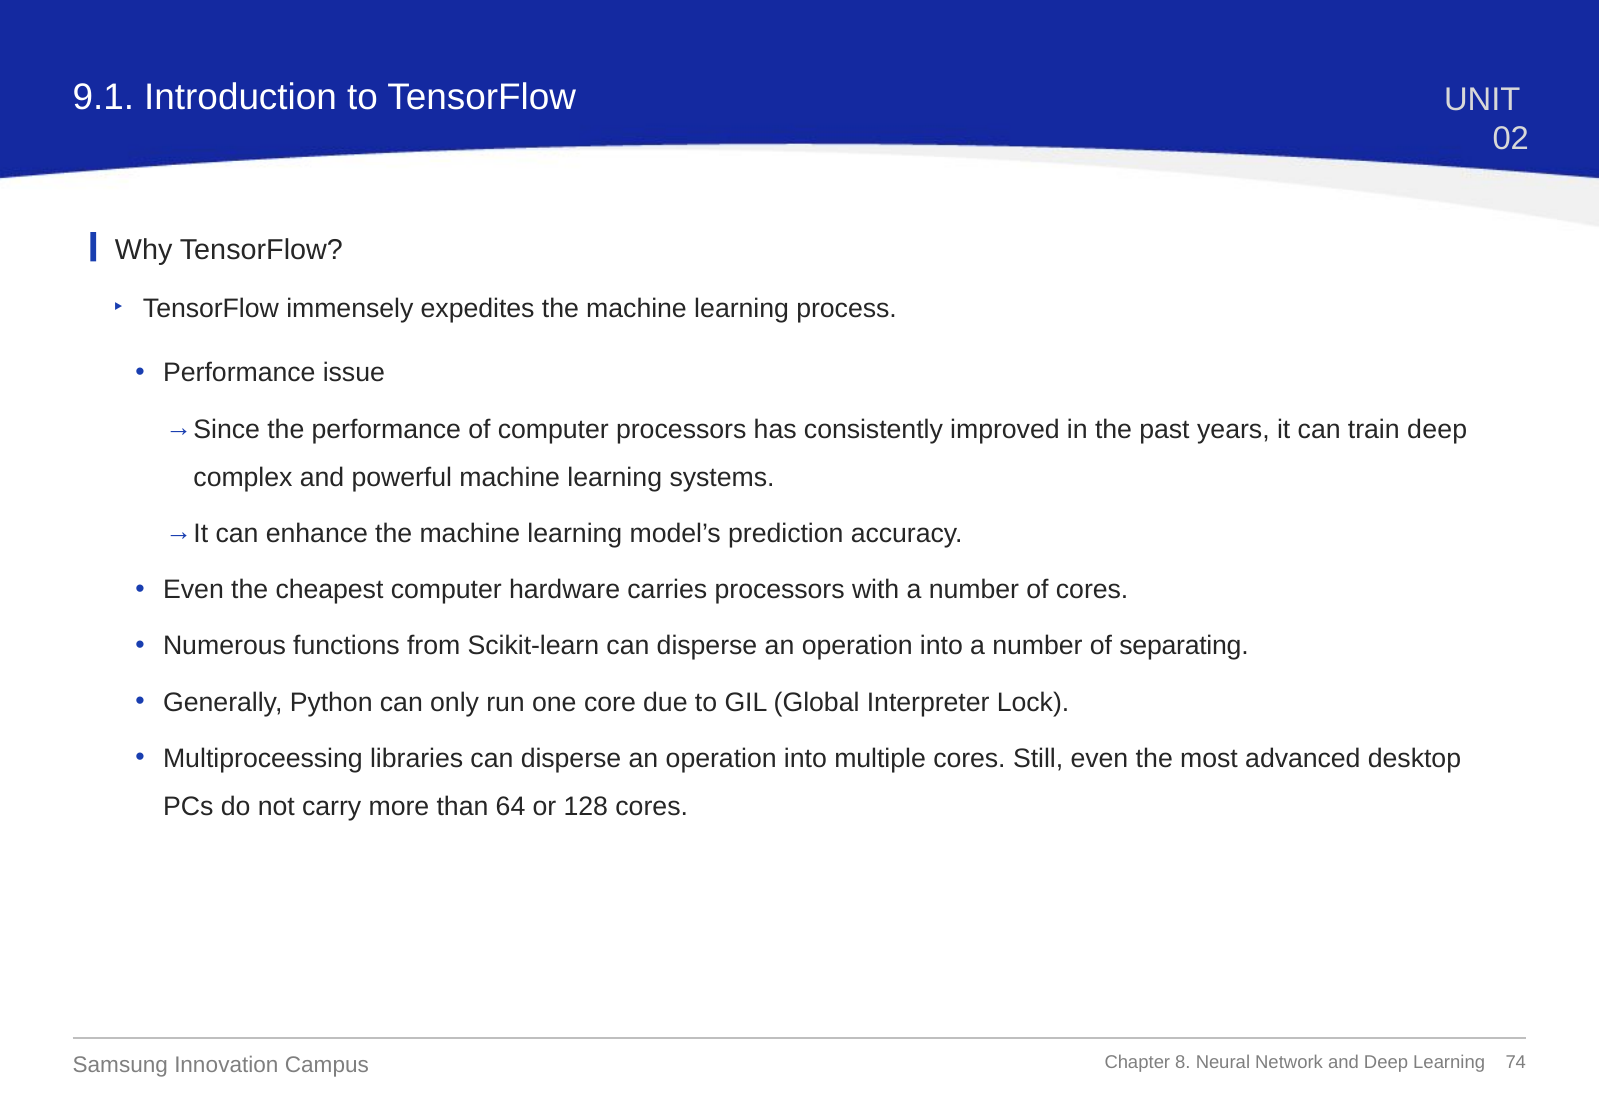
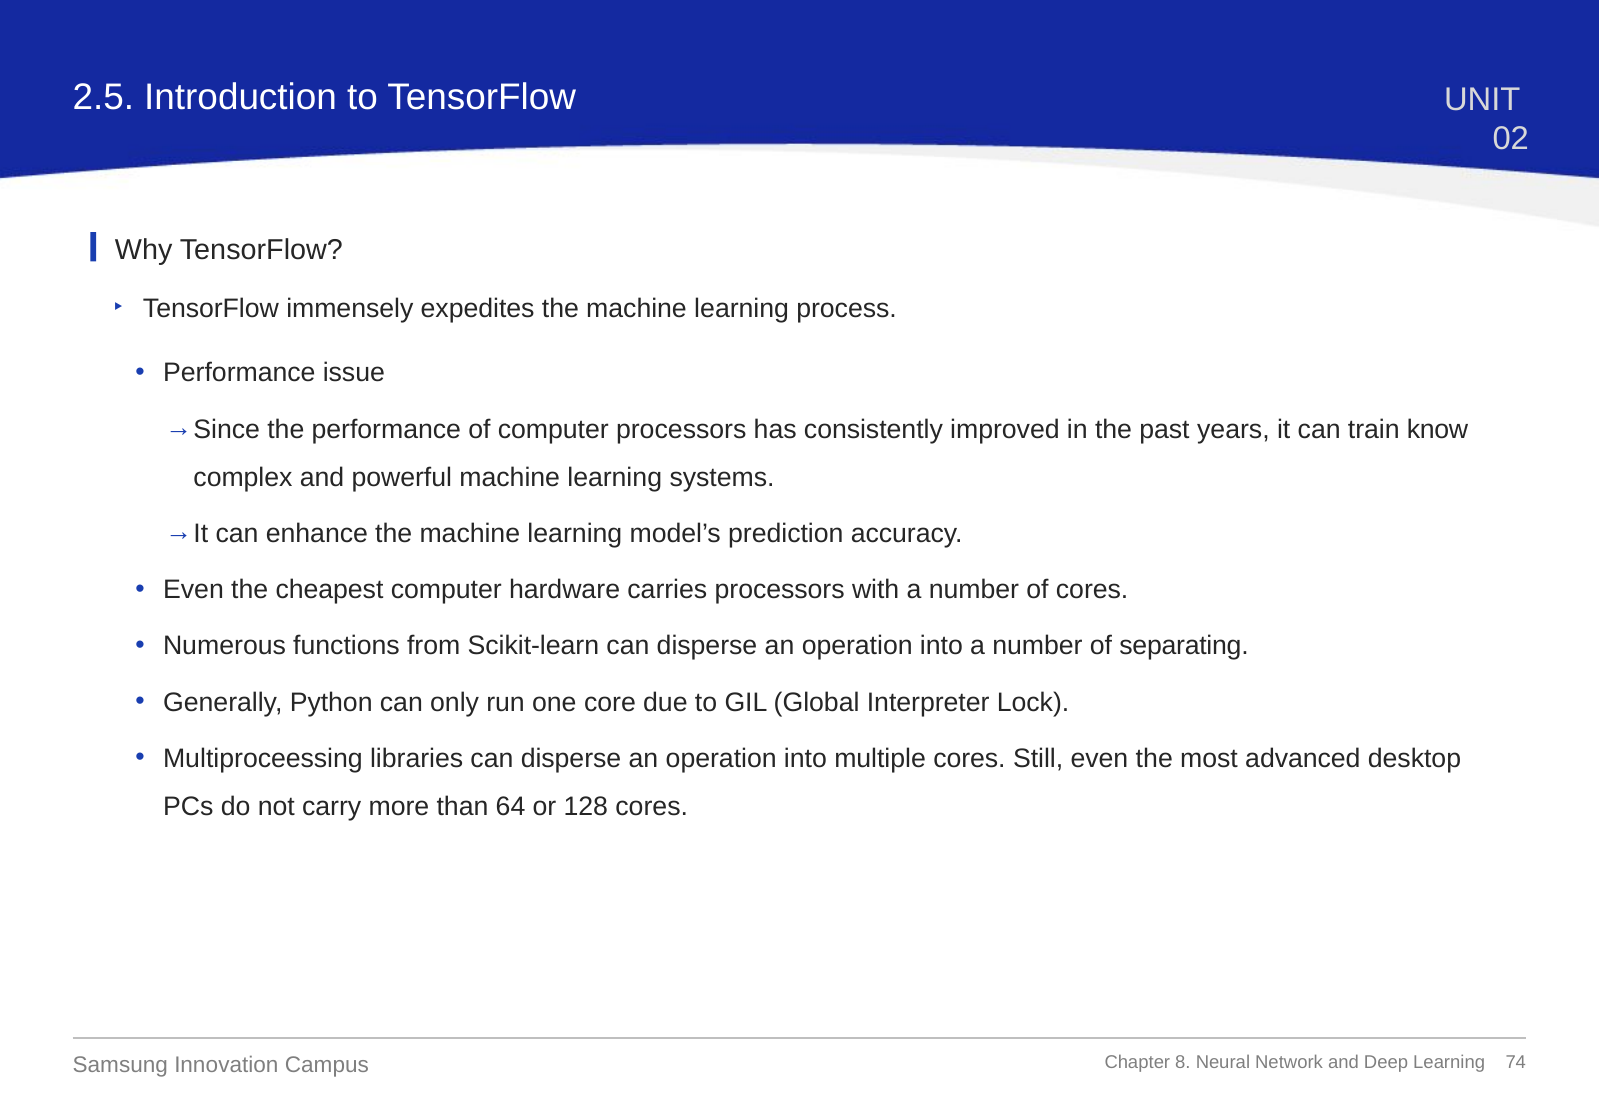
9.1: 9.1 -> 2.5 (103, 97)
train deep: deep -> know (1438, 429)
